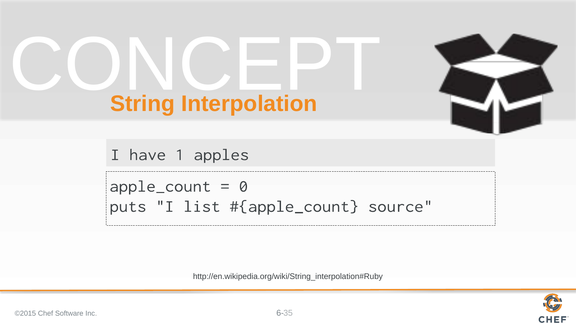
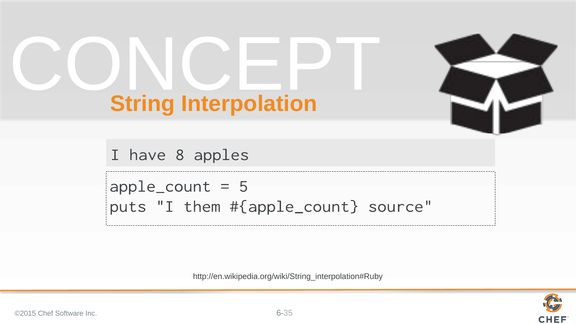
1: 1 -> 8 (180, 155)
0: 0 -> 5 (243, 186)
list: list -> them (202, 206)
